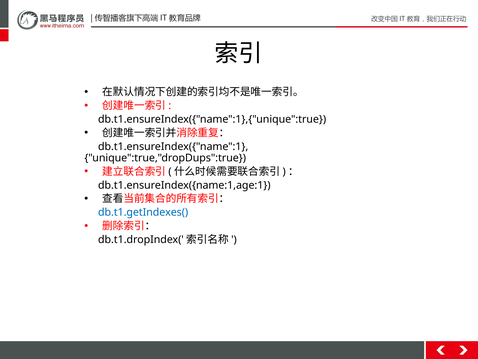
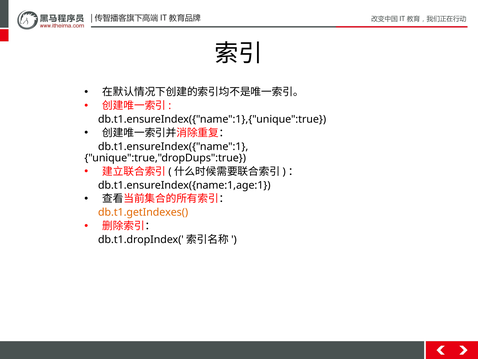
db.t1.getIndexes( colour: blue -> orange (143, 212)
